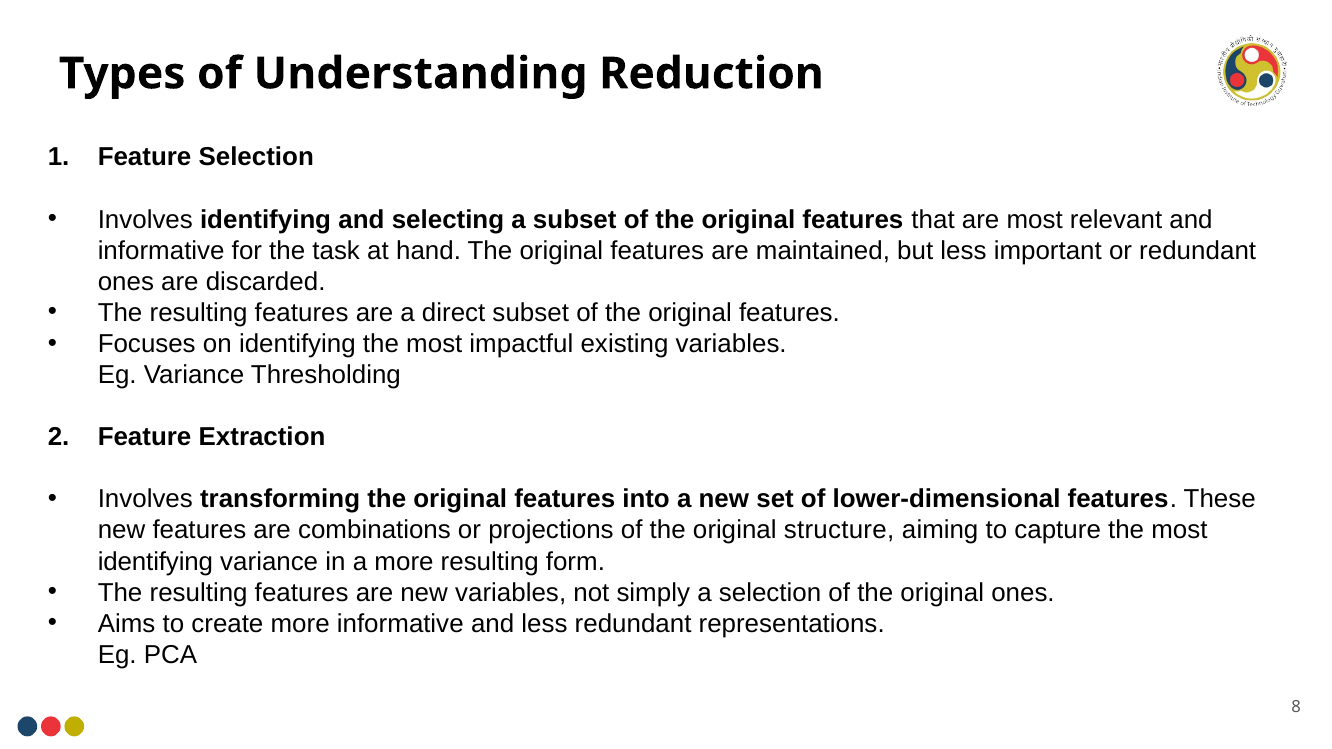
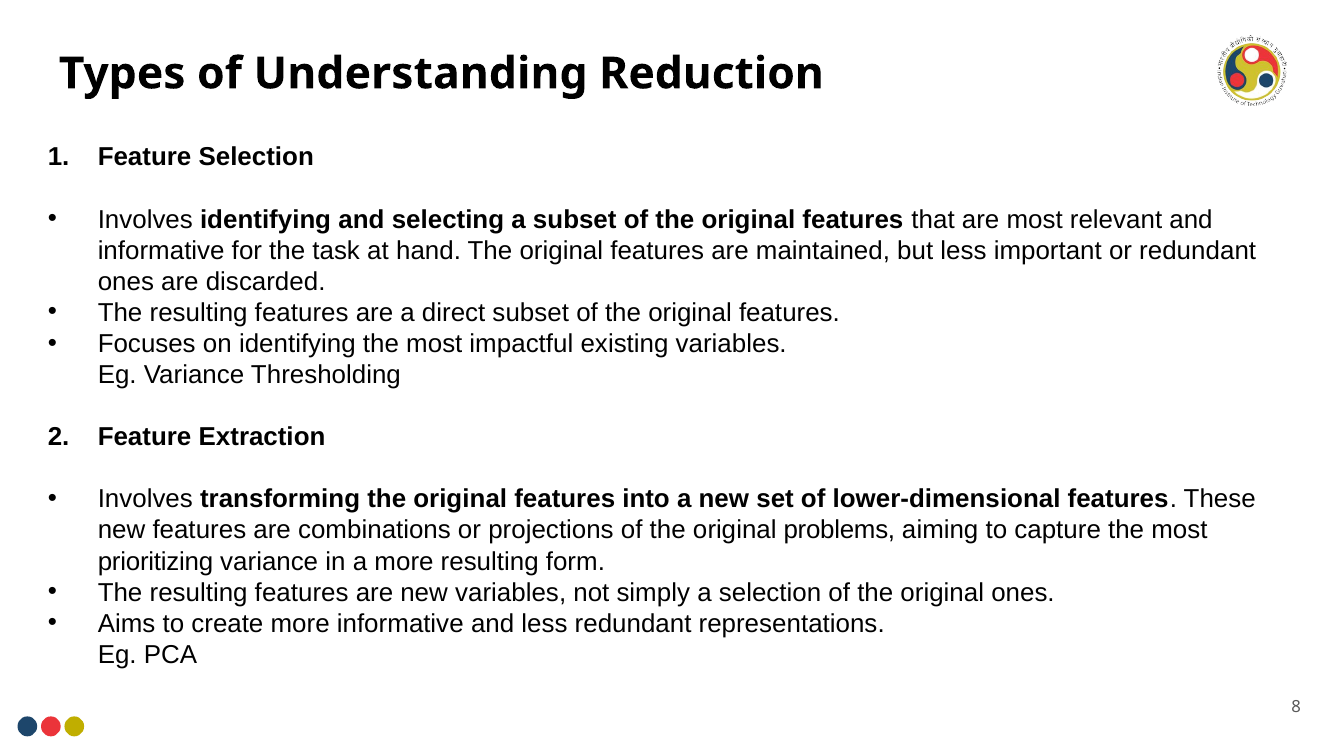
structure: structure -> problems (839, 531)
identifying: identifying -> prioritizing (155, 562)
